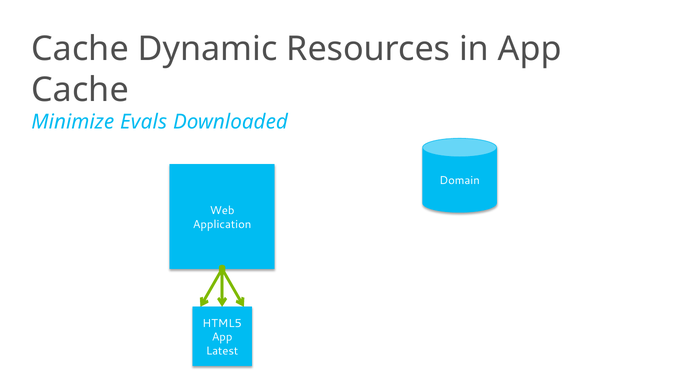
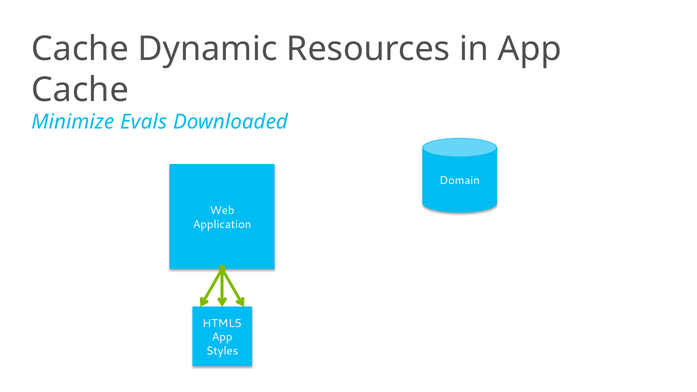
Latest: Latest -> Styles (222, 351)
